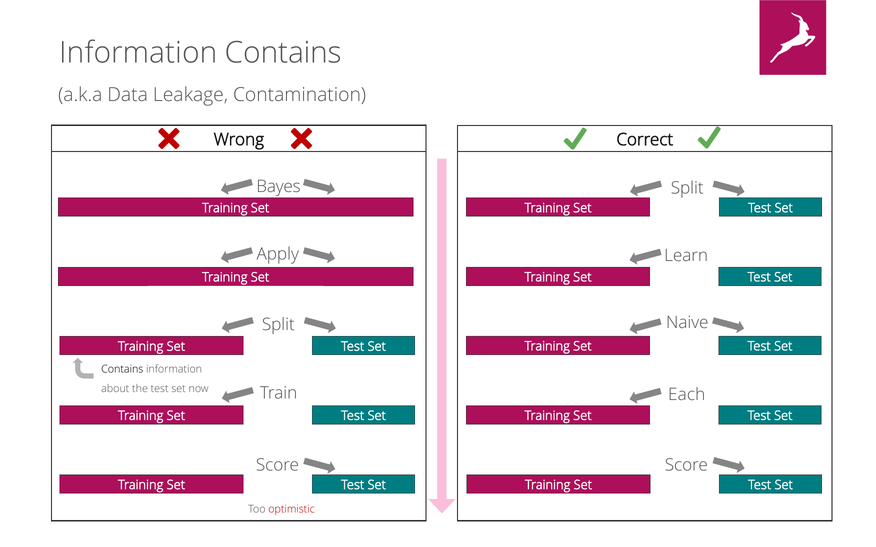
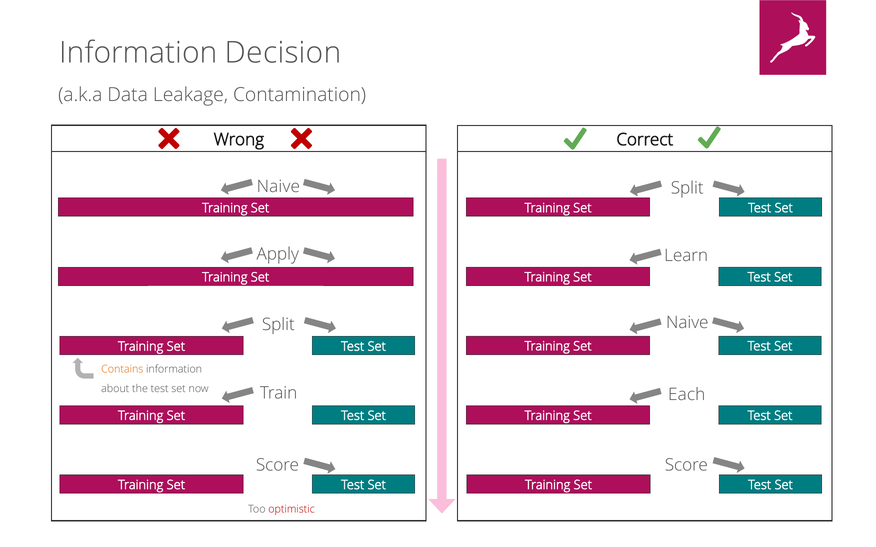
Information Contains: Contains -> Decision (283, 53)
Bayes: Bayes -> Naive (278, 187)
Contains colour: black -> orange (122, 370)
